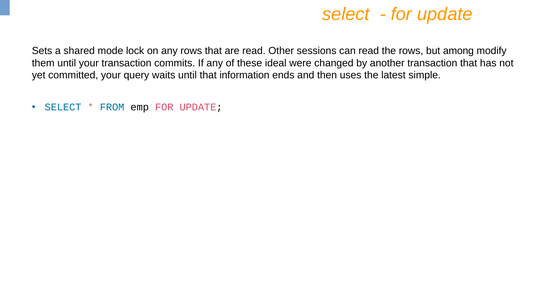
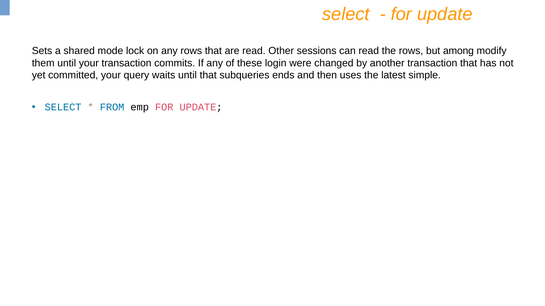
ideal: ideal -> login (276, 63)
information: information -> subqueries (244, 75)
